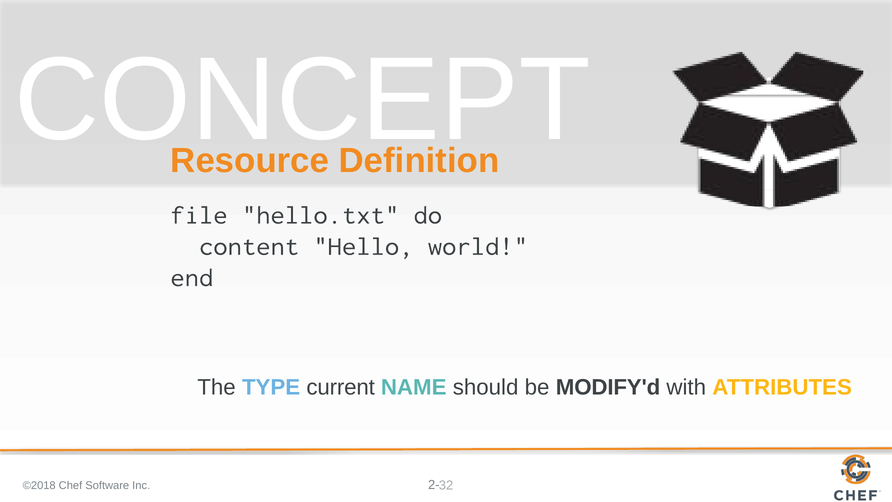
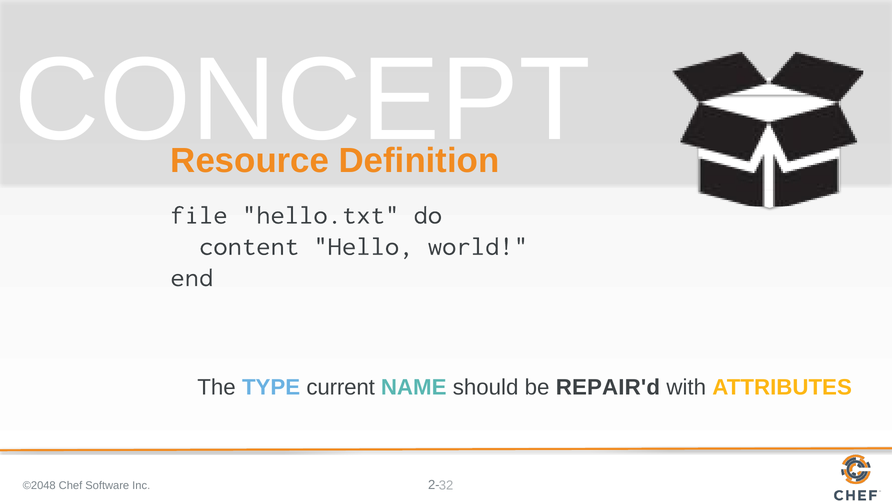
MODIFY'd: MODIFY'd -> REPAIR'd (608, 387)
©2018: ©2018 -> ©2048 (39, 485)
